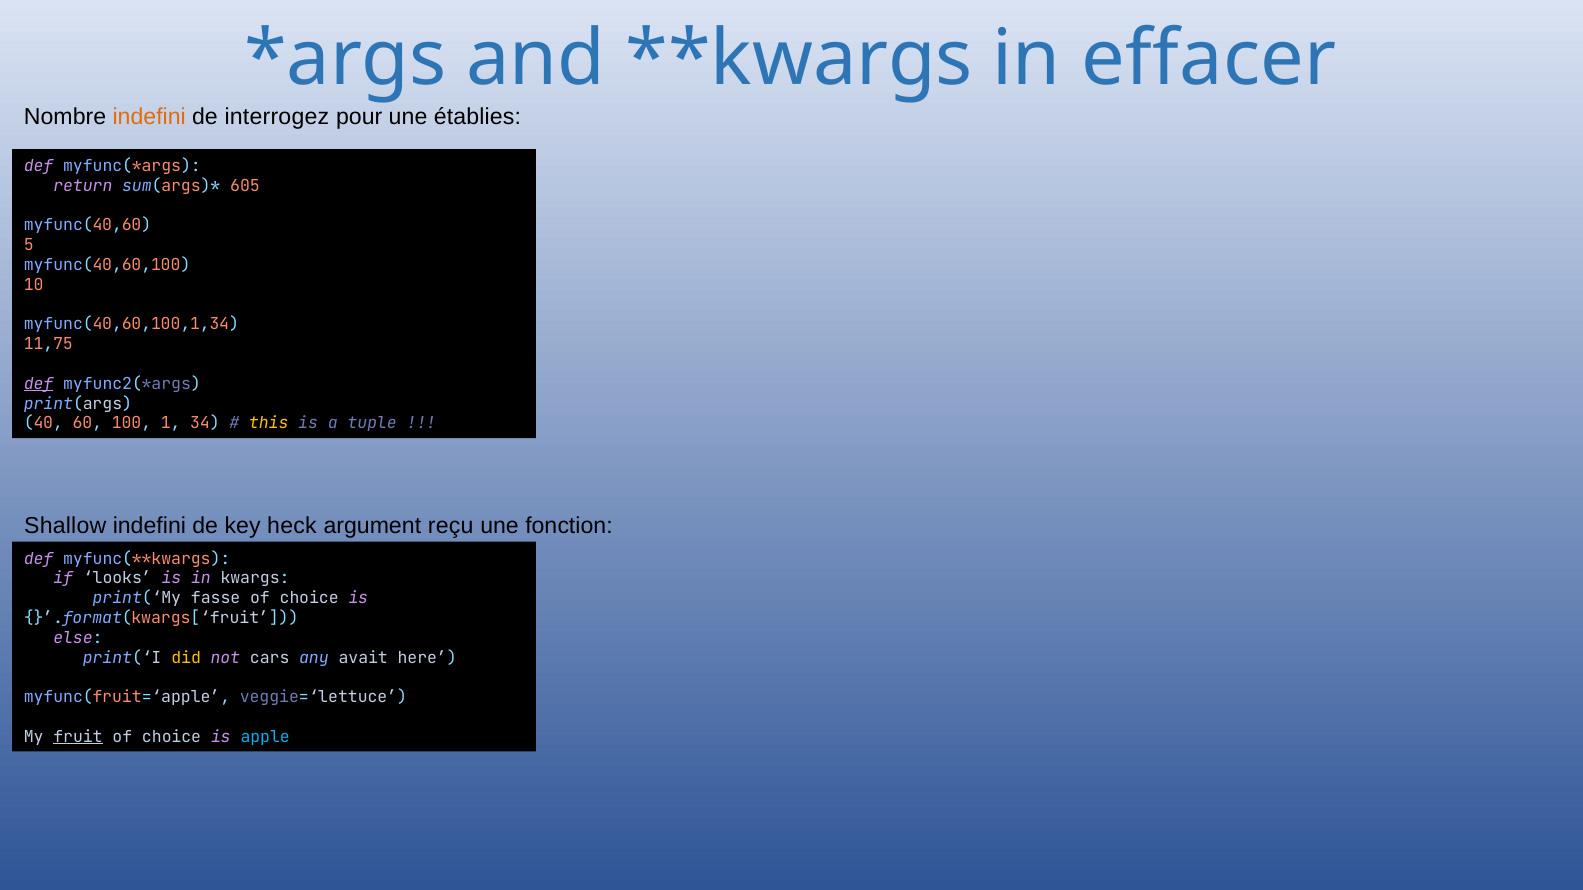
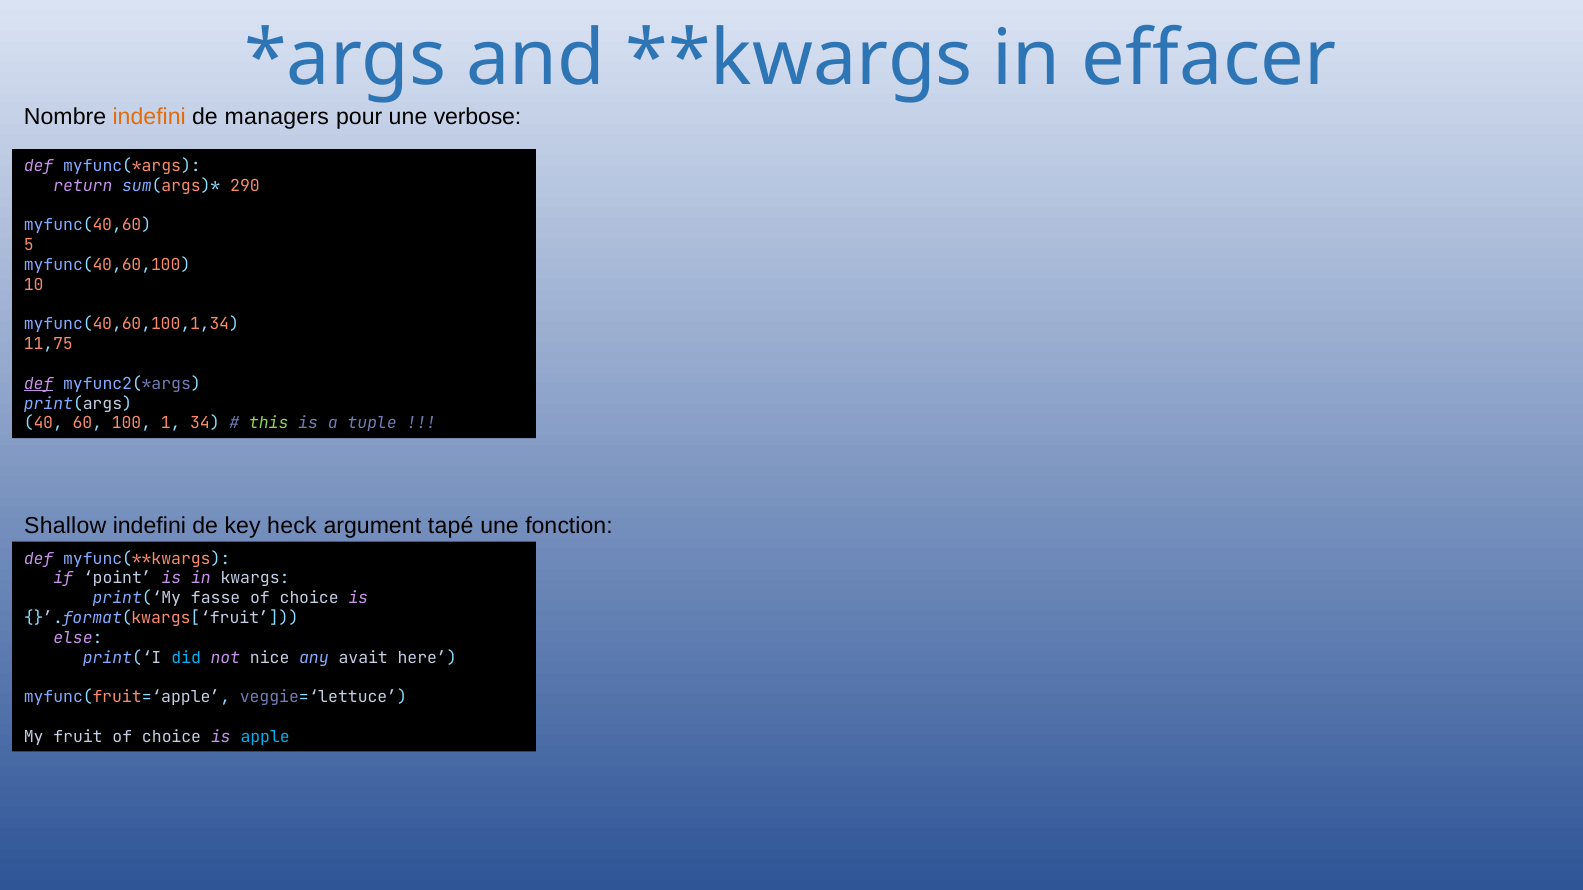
interrogez: interrogez -> managers (277, 117)
établies: établies -> verbose (478, 117)
605: 605 -> 290 (245, 186)
this colour: yellow -> light green (269, 424)
reçu: reçu -> tapé (451, 526)
looks: looks -> point (117, 579)
did colour: yellow -> light blue (186, 658)
cars: cars -> nice (270, 658)
fruit underline: present -> none (78, 737)
